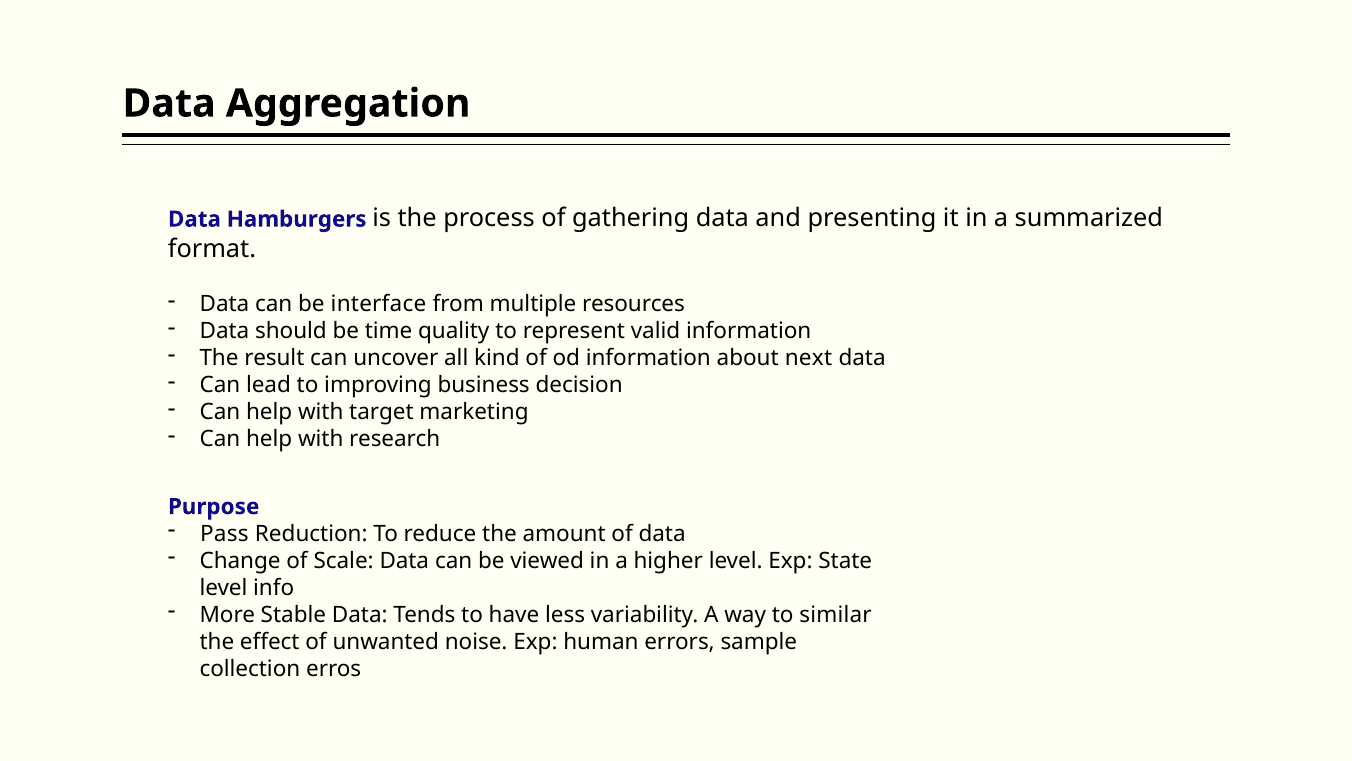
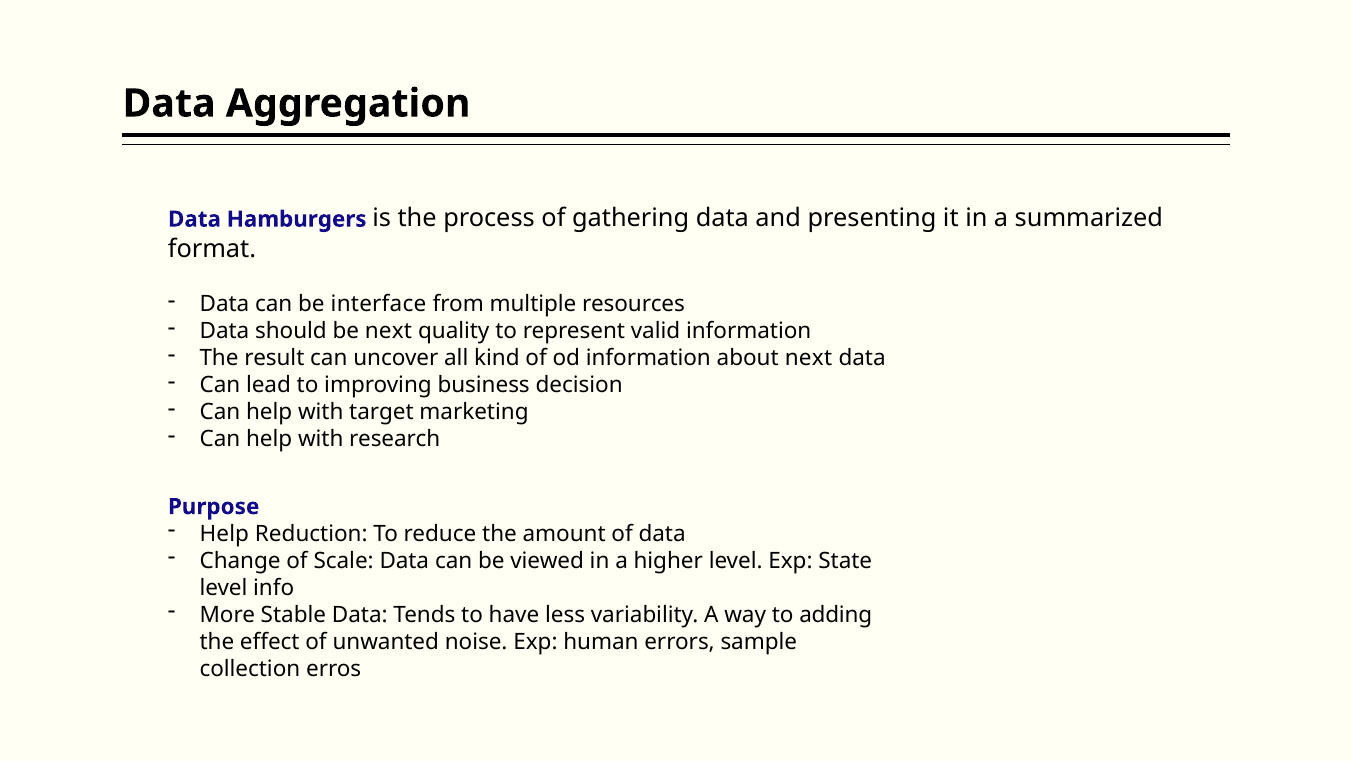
be time: time -> next (388, 331)
Pass: Pass -> Help (224, 533)
similar: similar -> adding (836, 614)
